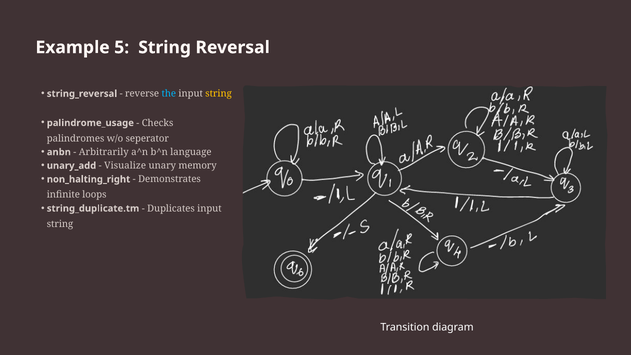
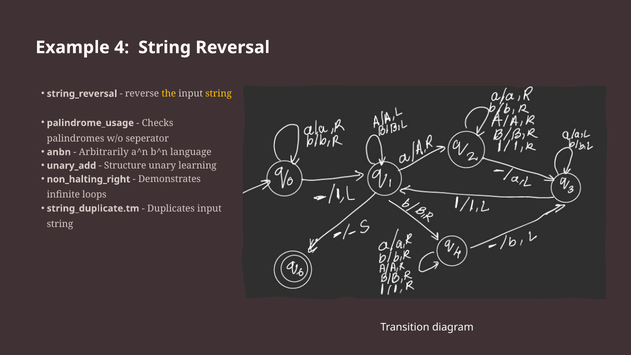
5: 5 -> 4 (122, 47)
the colour: light blue -> yellow (169, 94)
Visualize: Visualize -> Structure (125, 166)
memory: memory -> learning (198, 166)
